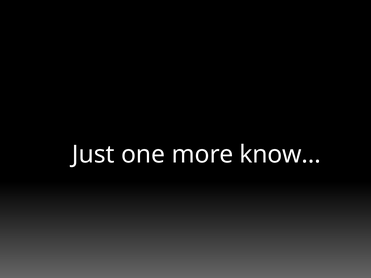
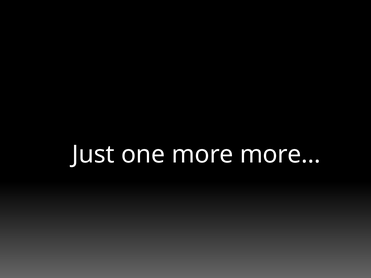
know…: know… -> more… (280, 155)
